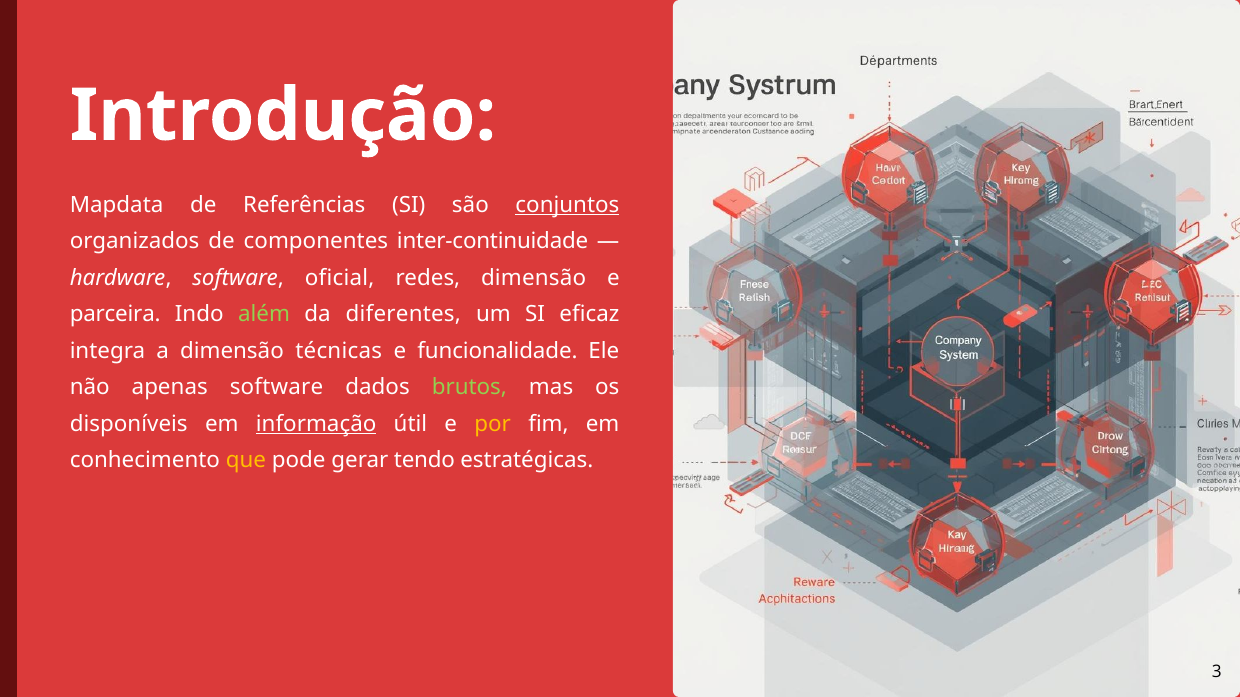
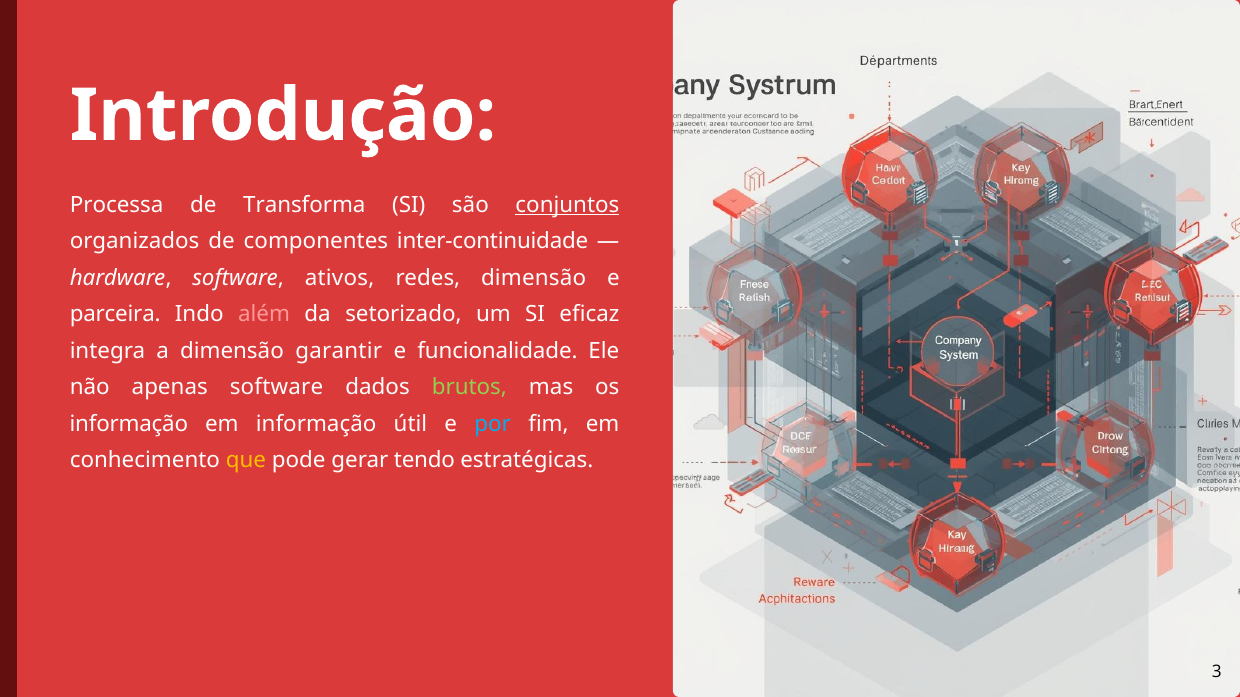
Mapdata: Mapdata -> Processa (117, 205)
Referências: Referências -> Transforma (304, 205)
oficial: oficial -> ativos (340, 278)
além colour: light green -> pink (264, 315)
diferentes: diferentes -> setorizado (403, 315)
técnicas: técnicas -> garantir (339, 351)
disponíveis: disponíveis -> informação (129, 424)
informação underline: present -> none (316, 424)
por colour: yellow -> light blue (493, 424)
